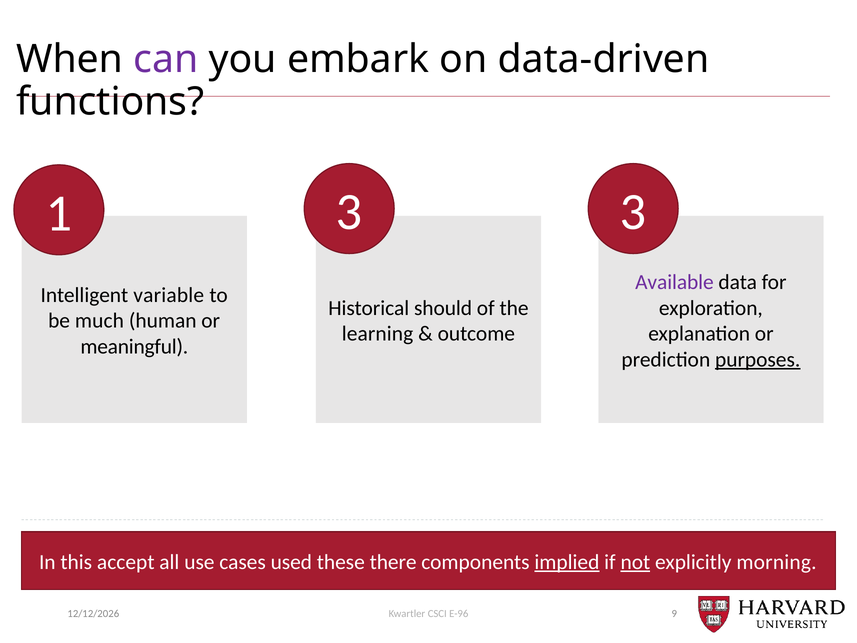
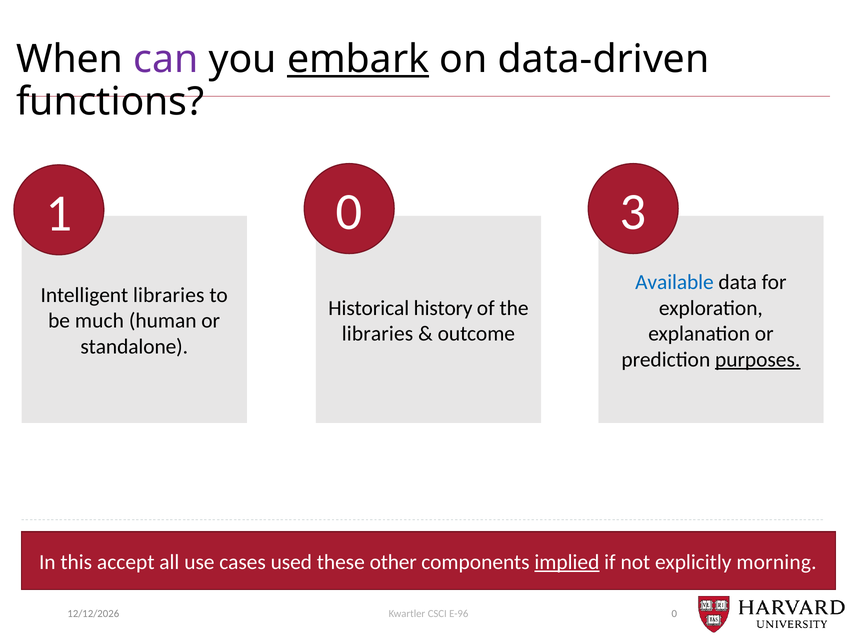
embark underline: none -> present (358, 59)
1 3: 3 -> 0 (349, 212)
Available colour: purple -> blue (674, 282)
Intelligent variable: variable -> libraries (169, 295)
should: should -> history (443, 308)
learning: learning -> libraries (377, 334)
meaningful: meaningful -> standalone (134, 346)
there: there -> other (393, 562)
not underline: present -> none (635, 562)
9: 9 -> 0 (674, 614)
